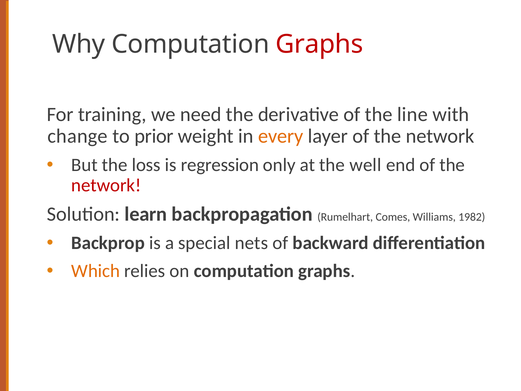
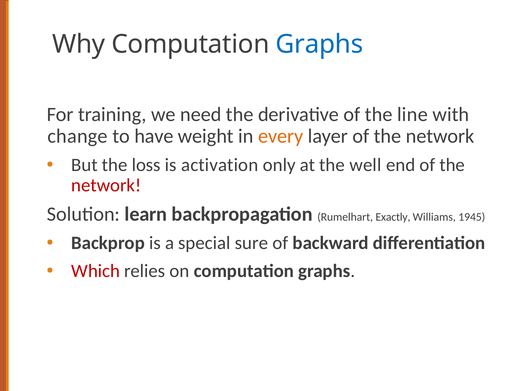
Graphs colour: red -> blue (319, 44)
prior: prior -> have (154, 136)
regression: regression -> activation (220, 165)
Comes: Comes -> Exactly (393, 217)
1982: 1982 -> 1945 (472, 217)
nets: nets -> sure (251, 243)
Which colour: orange -> red (96, 271)
